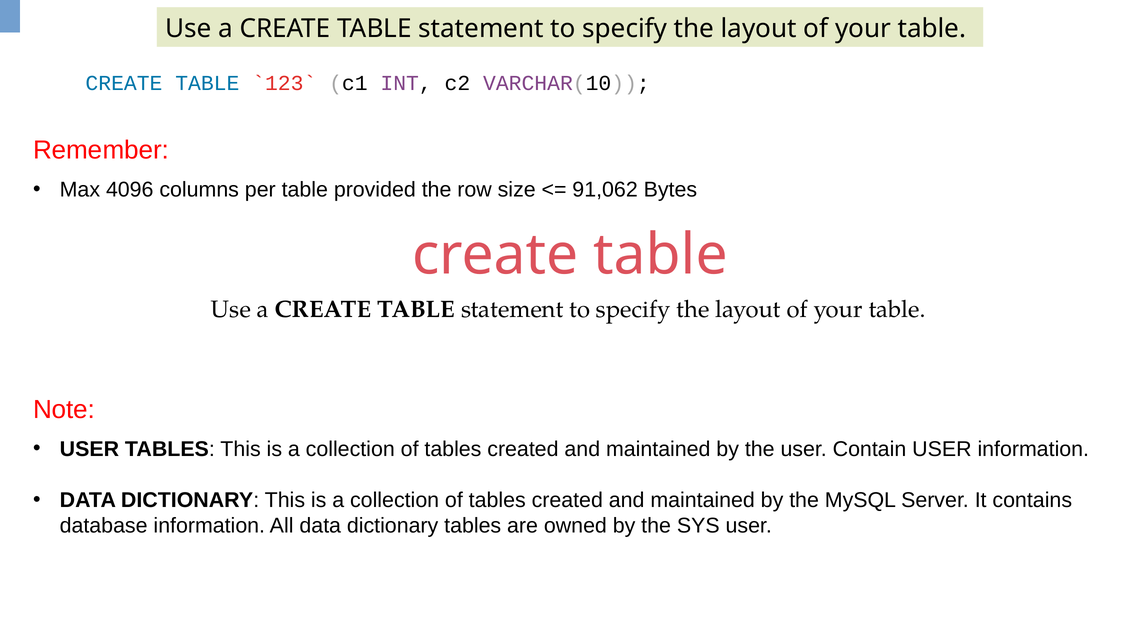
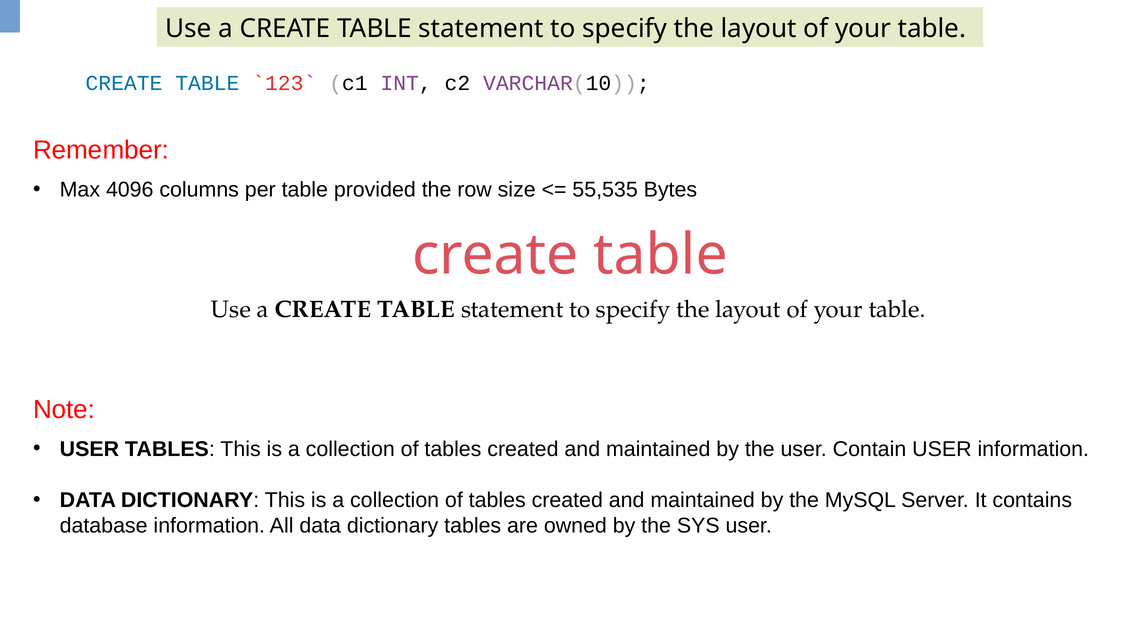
91,062: 91,062 -> 55,535 (605, 190)
